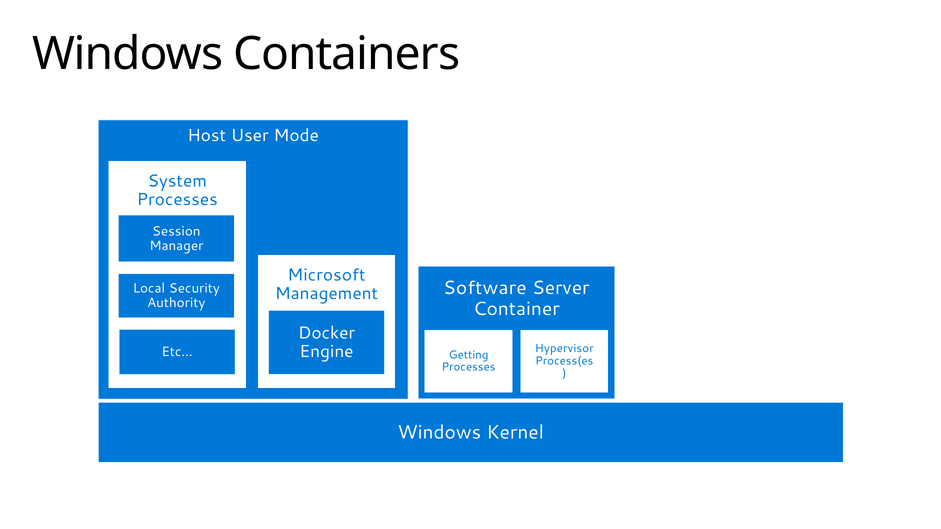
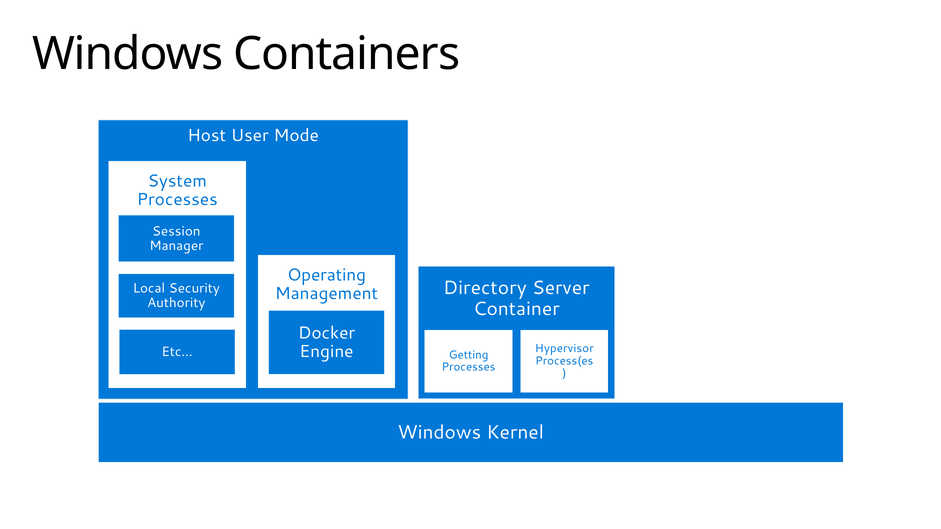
Microsoft: Microsoft -> Operating (327, 275)
Software: Software -> Directory (485, 288)
